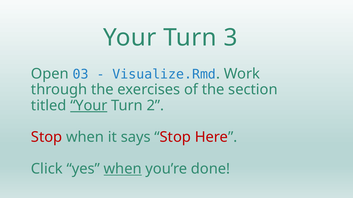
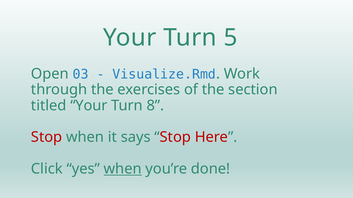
3: 3 -> 5 (231, 38)
Your underline: present -> none (89, 106)
2: 2 -> 8 (155, 106)
